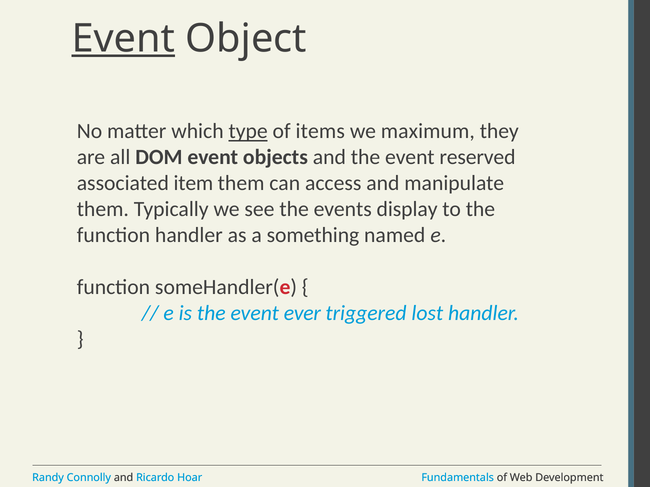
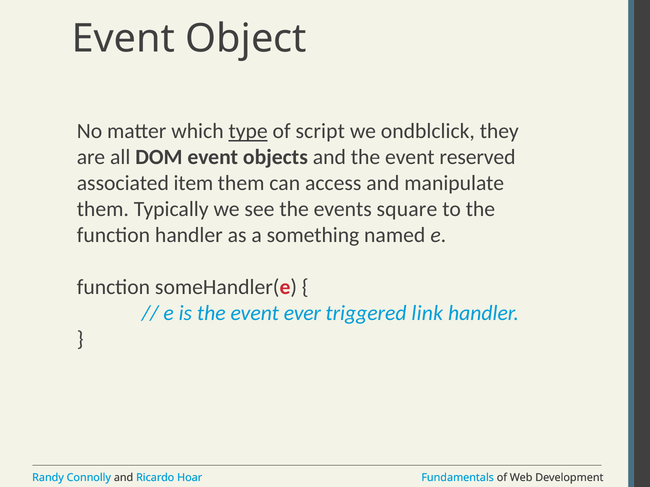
Event underline: present -> none (123, 39)
items: items -> script (320, 131)
maximum: maximum -> ondblclick (428, 131)
display: display -> square (407, 209)
lost: lost -> link (427, 313)
